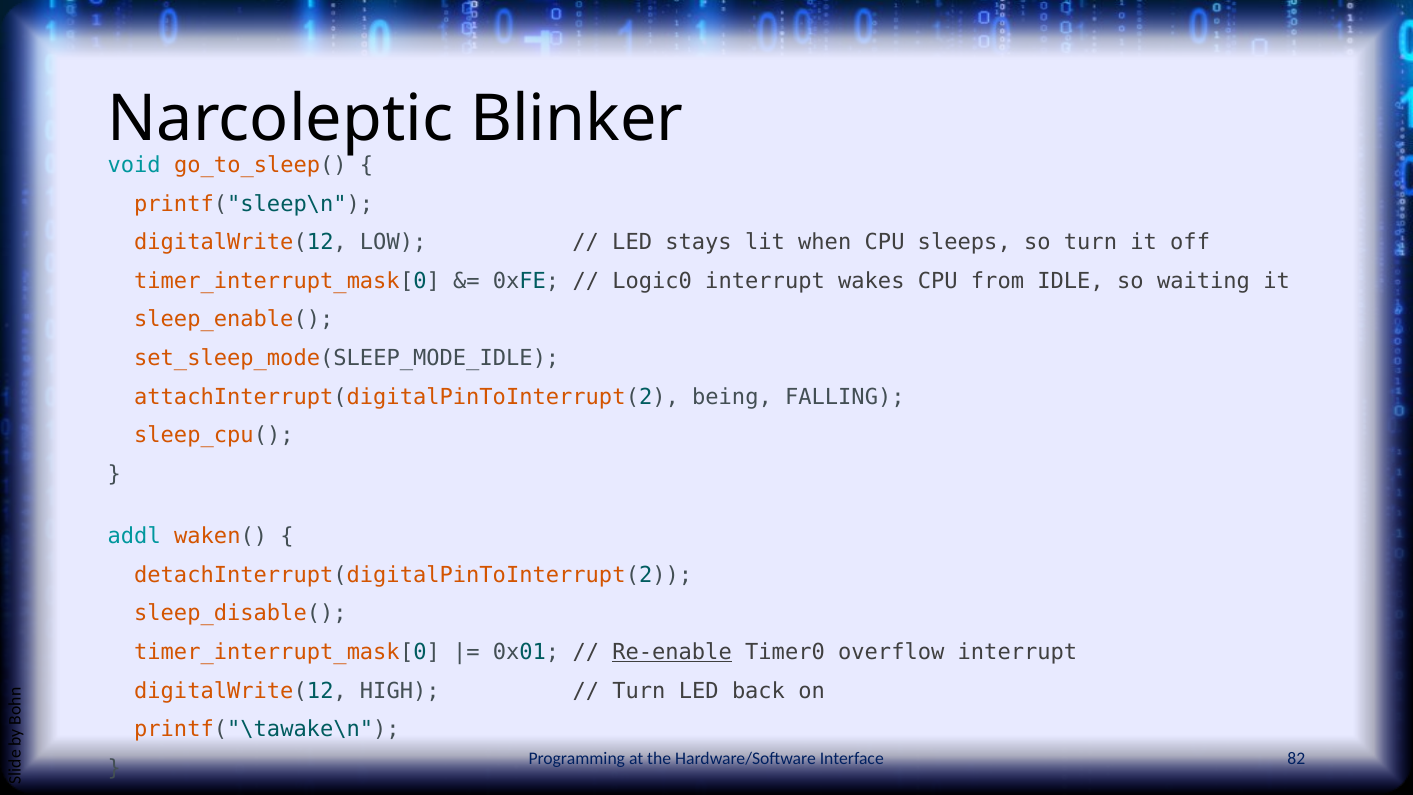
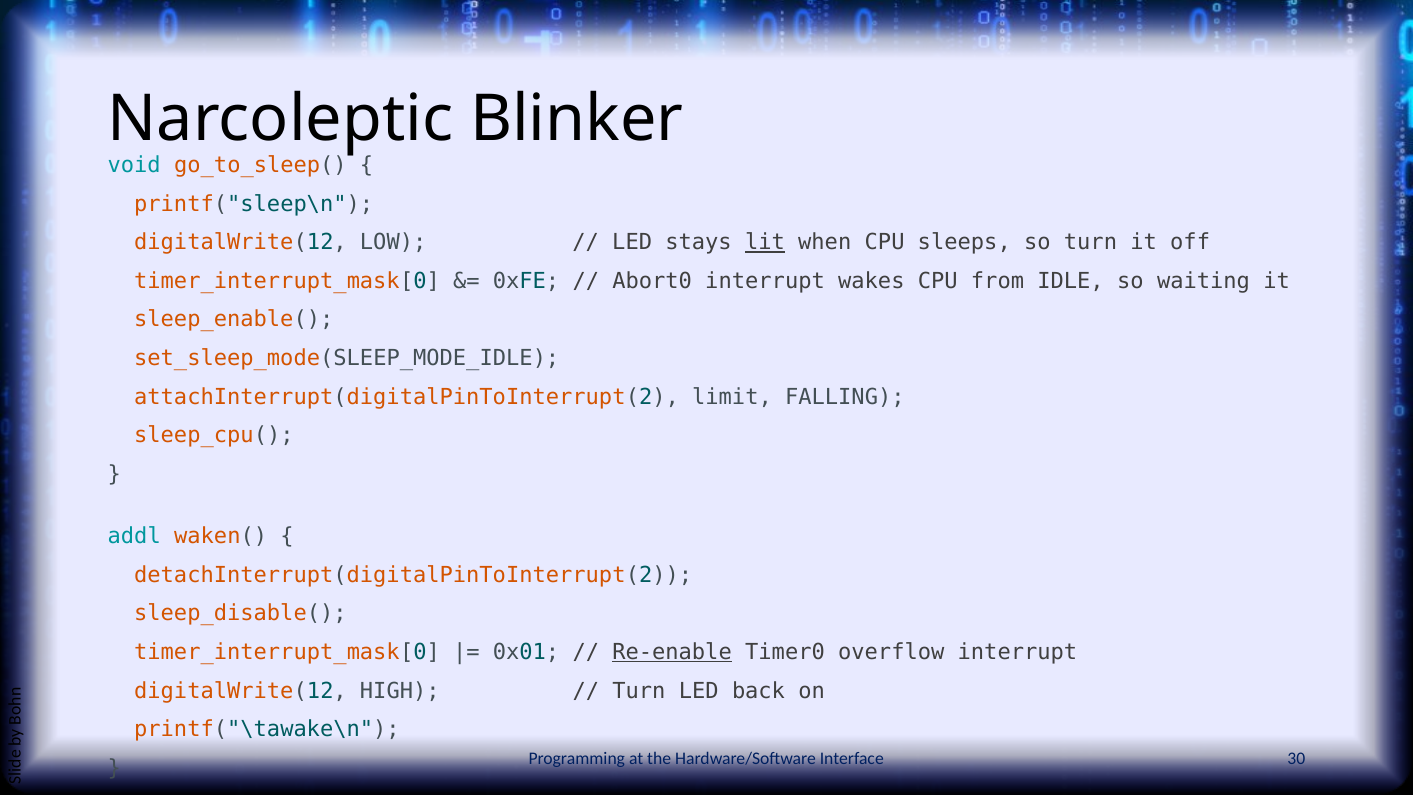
lit underline: none -> present (765, 242)
Logic0: Logic0 -> Abort0 (652, 281)
being: being -> limit (732, 397)
82: 82 -> 30 (1296, 759)
